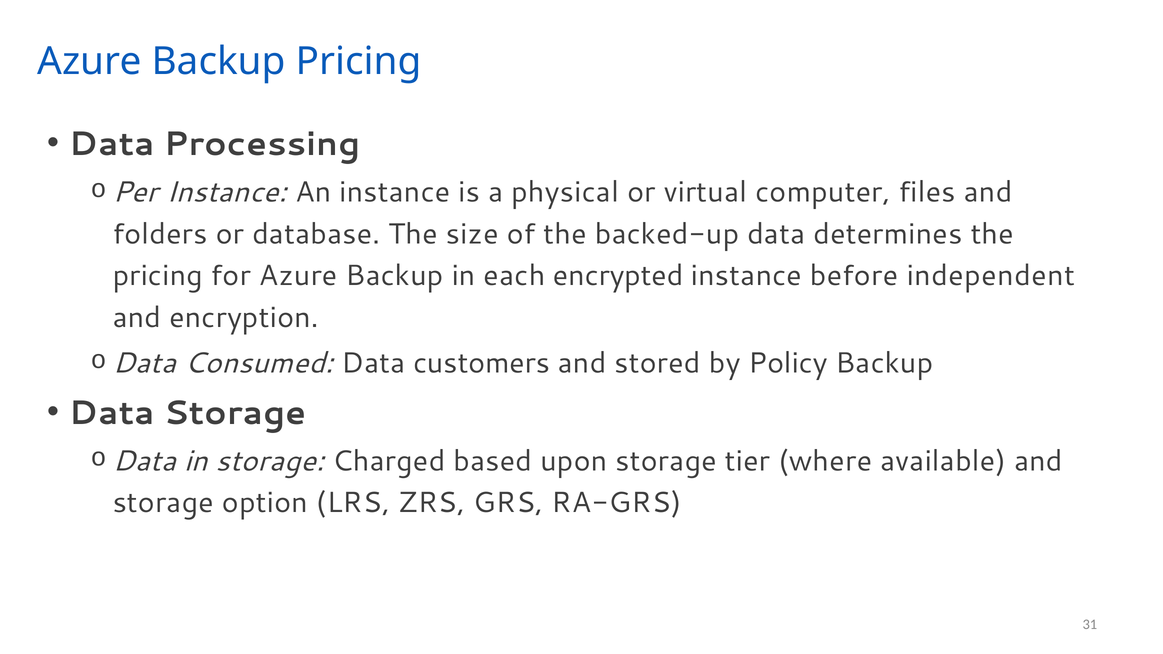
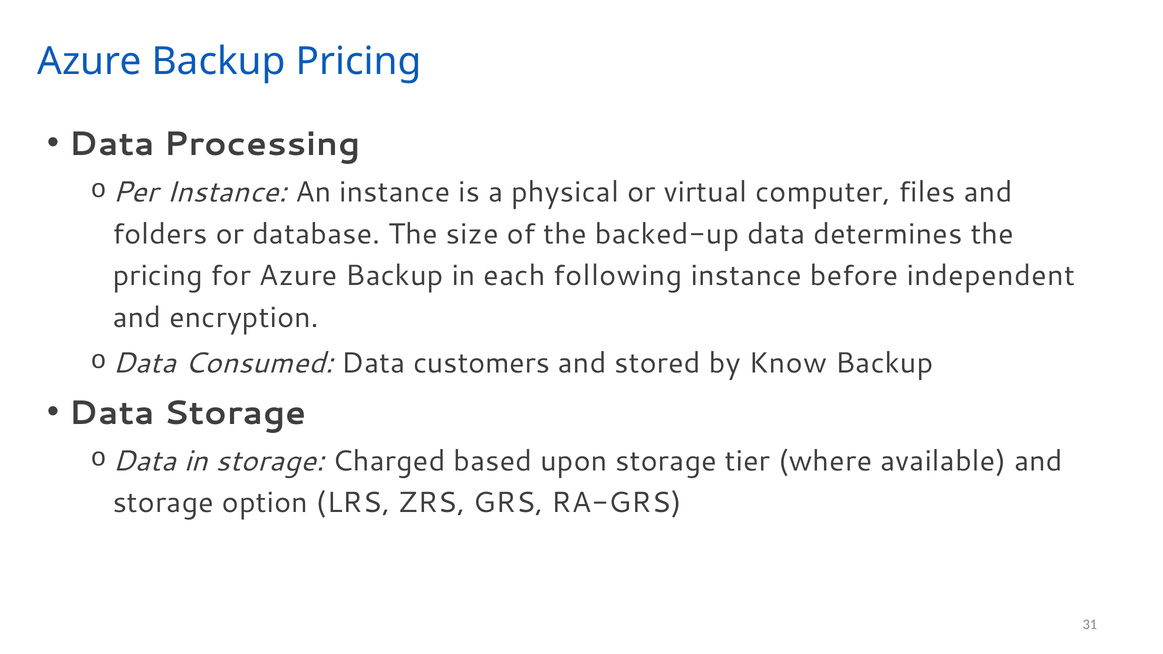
encrypted: encrypted -> following (618, 276)
Policy: Policy -> Know (788, 363)
